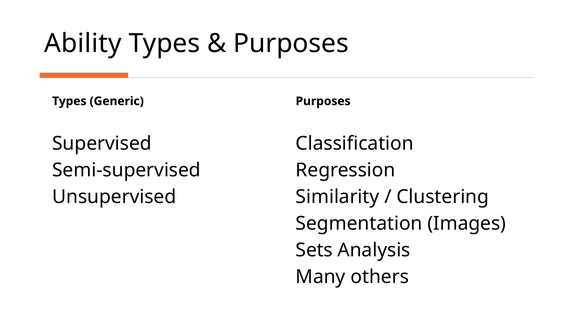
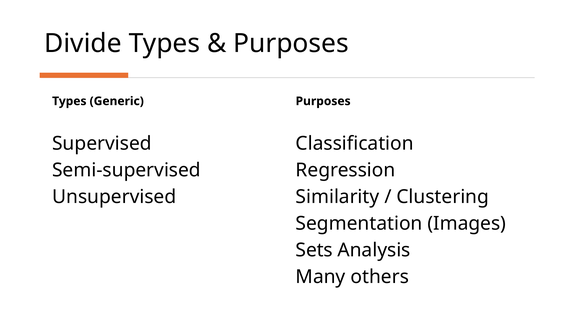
Ability: Ability -> Divide (83, 43)
